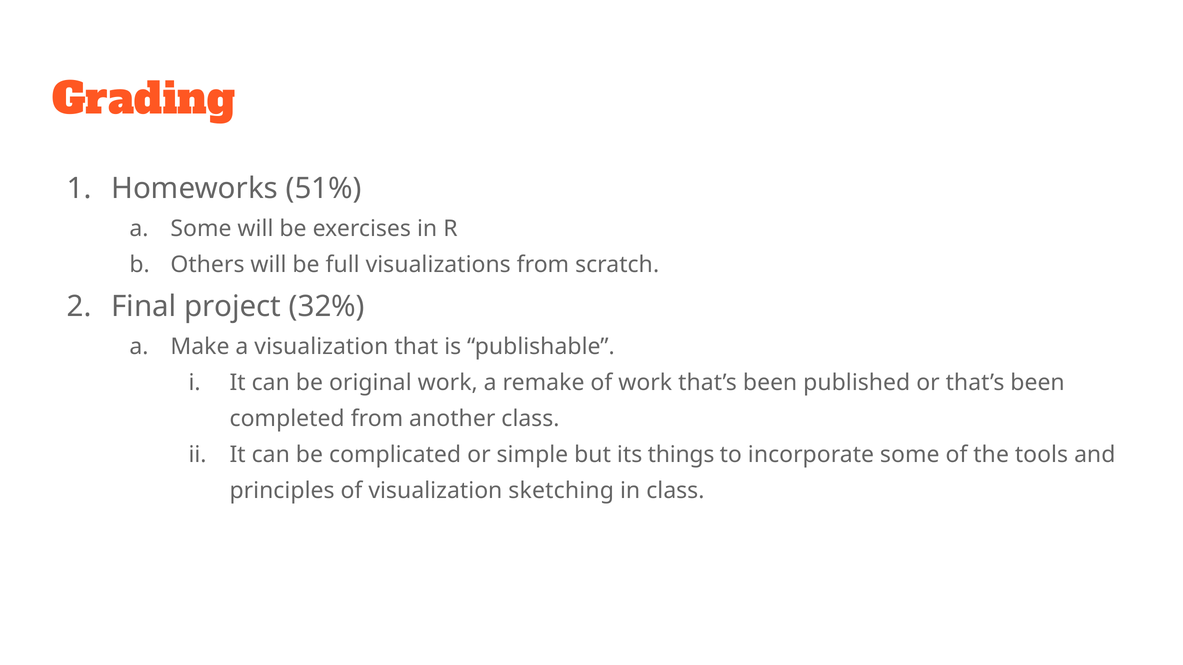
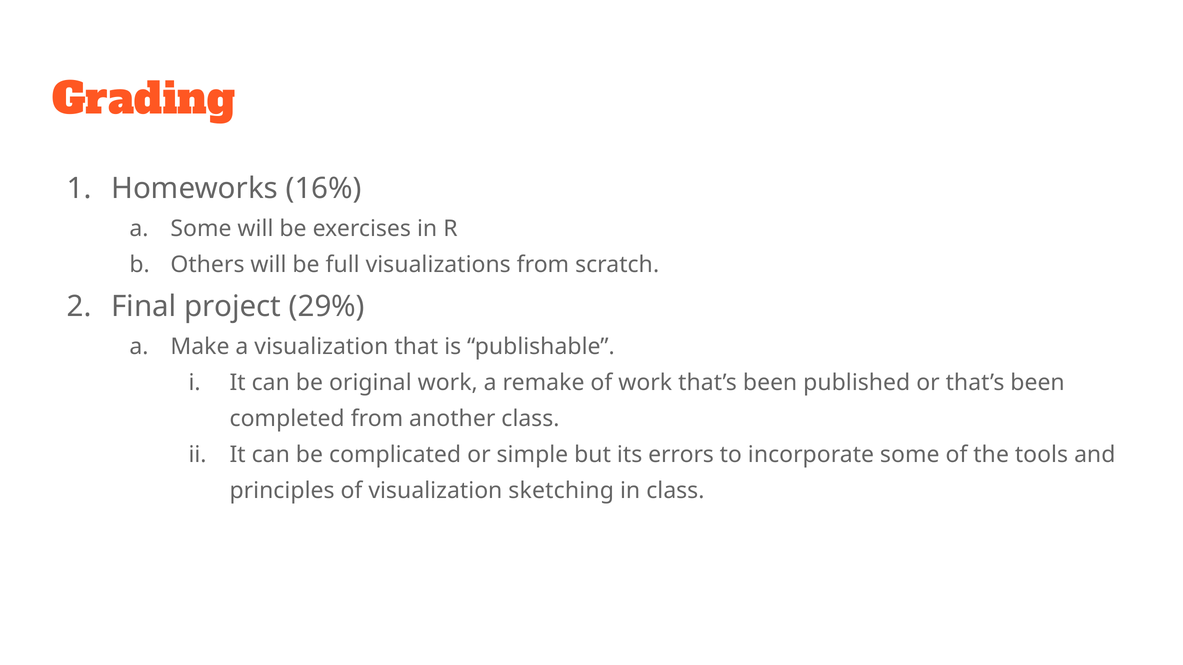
51%: 51% -> 16% (324, 189)
32%: 32% -> 29% (327, 307)
things: things -> errors (681, 455)
